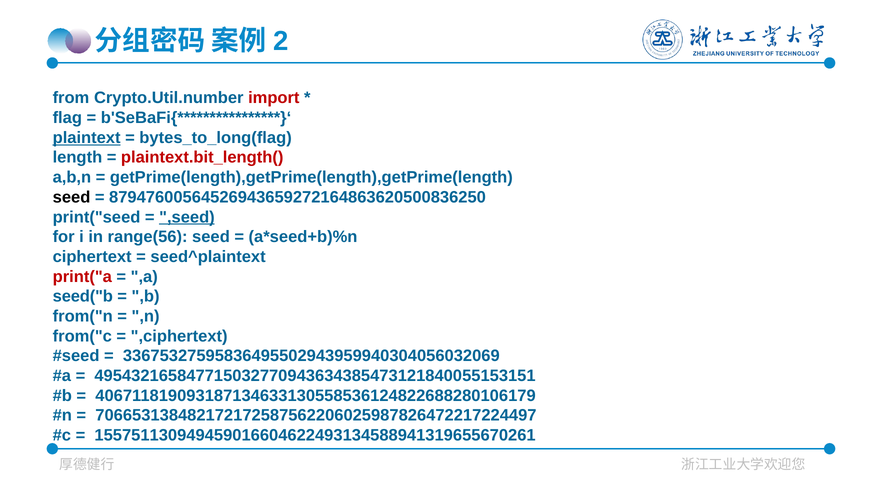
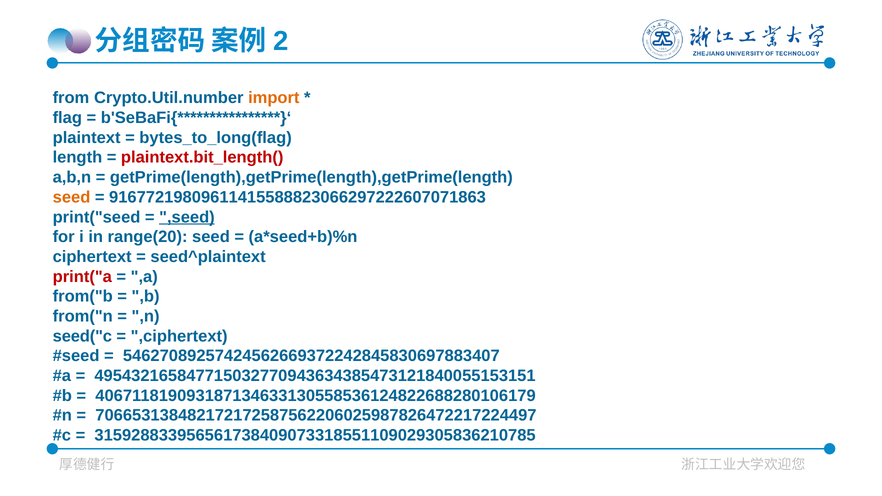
import colour: red -> orange (274, 98)
plaintext underline: present -> none (87, 138)
seed colour: black -> orange (72, 197)
87947600564526943659272164863620500836250: 87947600564526943659272164863620500836250 -> 91677219809611415588823066297222607071863 (298, 197)
range(56: range(56 -> range(20 (148, 237)
seed("b: seed("b -> from("b (83, 296)
from("c: from("c -> seed("c (82, 336)
33675327595836495502943959940304056032069: 33675327595836495502943959940304056032069 -> 54627089257424562669372242845830697883407 (311, 356)
155751130949459016604622493134588941319655670261: 155751130949459016604622493134588941319655670261 -> 315928833956561738409073318551109029305836210785 (315, 435)
